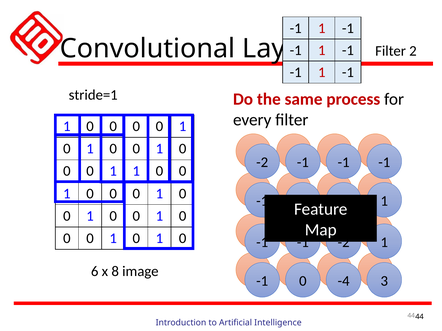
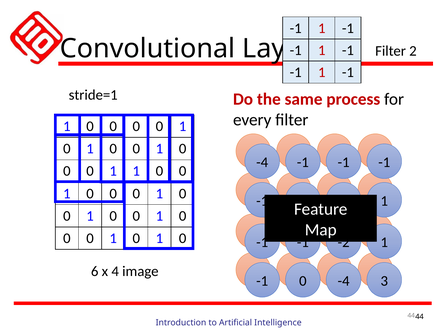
-2: -2 -> -4 (262, 162)
8: 8 -> 4 (115, 272)
